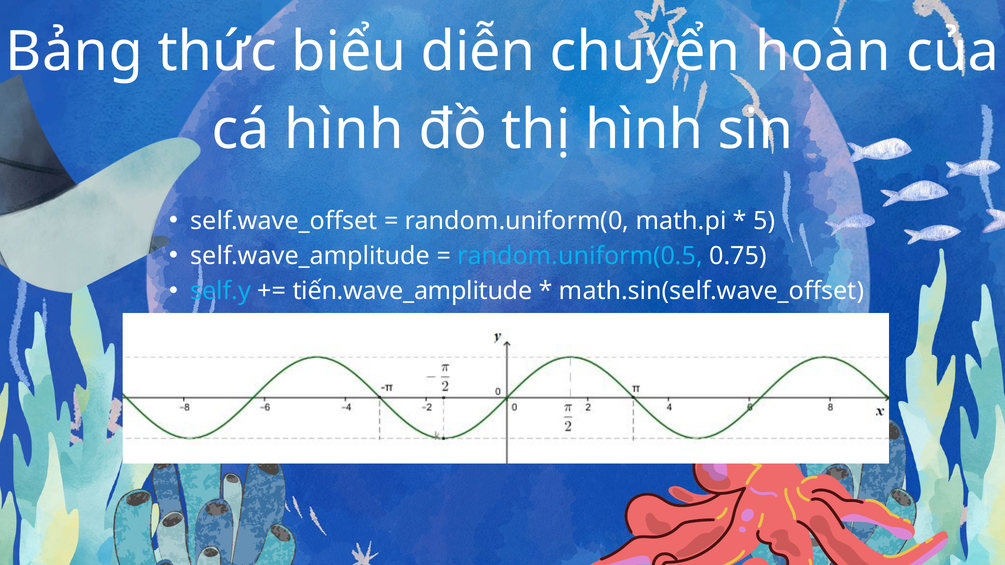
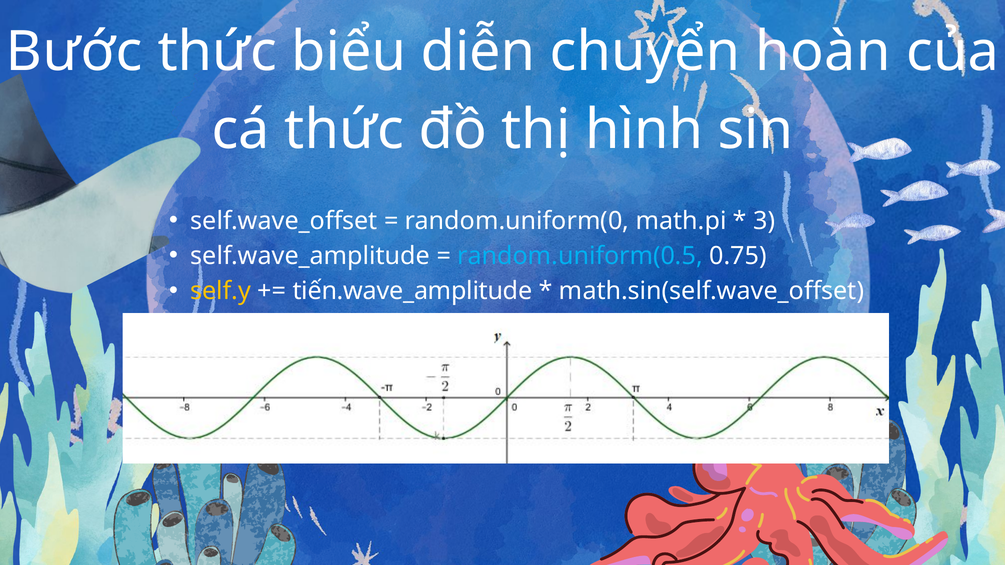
Bảng: Bảng -> Bước (74, 52)
cá hình: hình -> thức (344, 130)
5: 5 -> 3 (764, 221)
self.y colour: light blue -> yellow (221, 291)
